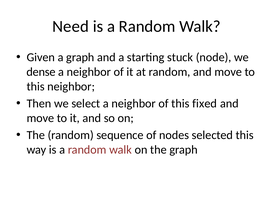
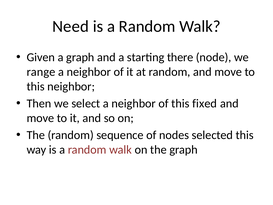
stuck: stuck -> there (180, 57)
dense: dense -> range (41, 72)
